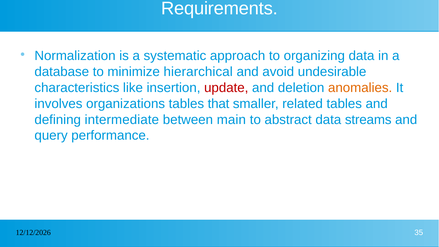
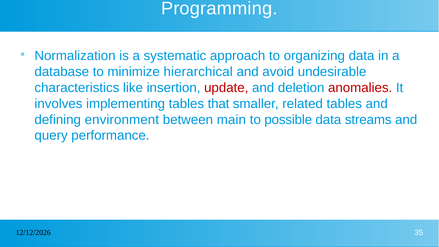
Requirements: Requirements -> Programming (219, 8)
anomalies colour: orange -> red (360, 88)
organizations: organizations -> implementing (126, 104)
intermediate: intermediate -> environment (122, 120)
abstract: abstract -> possible (288, 120)
